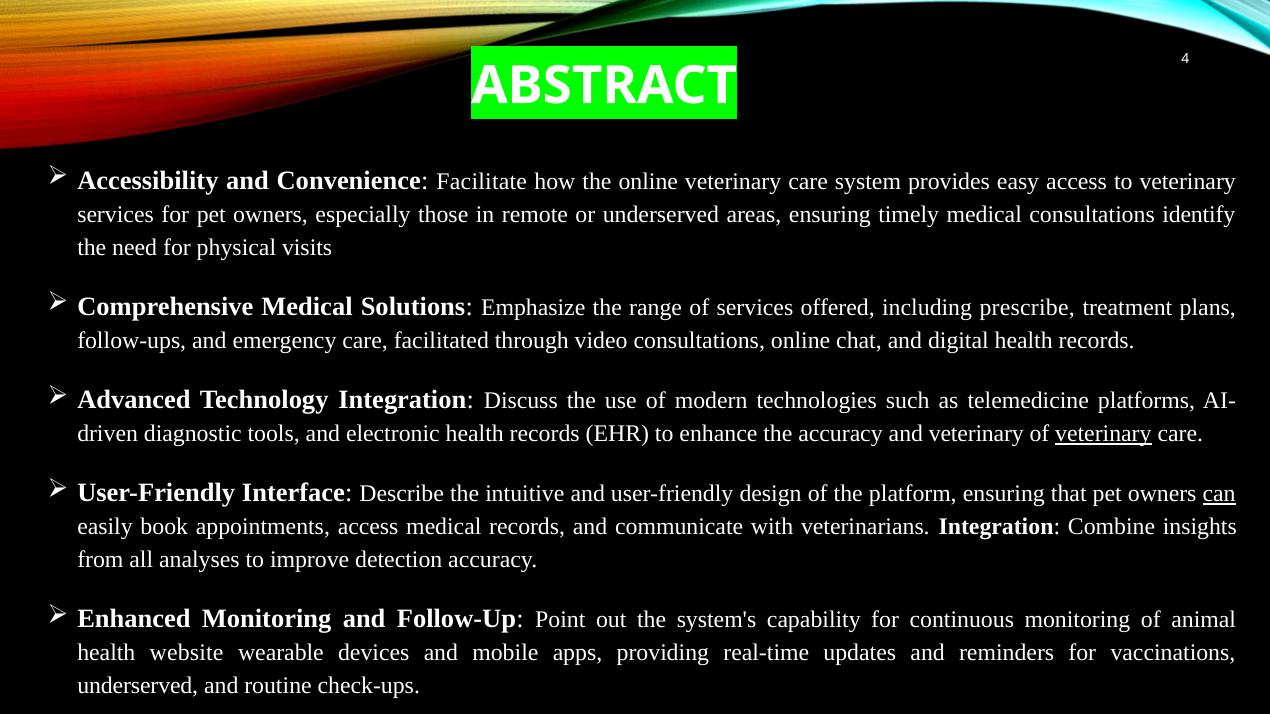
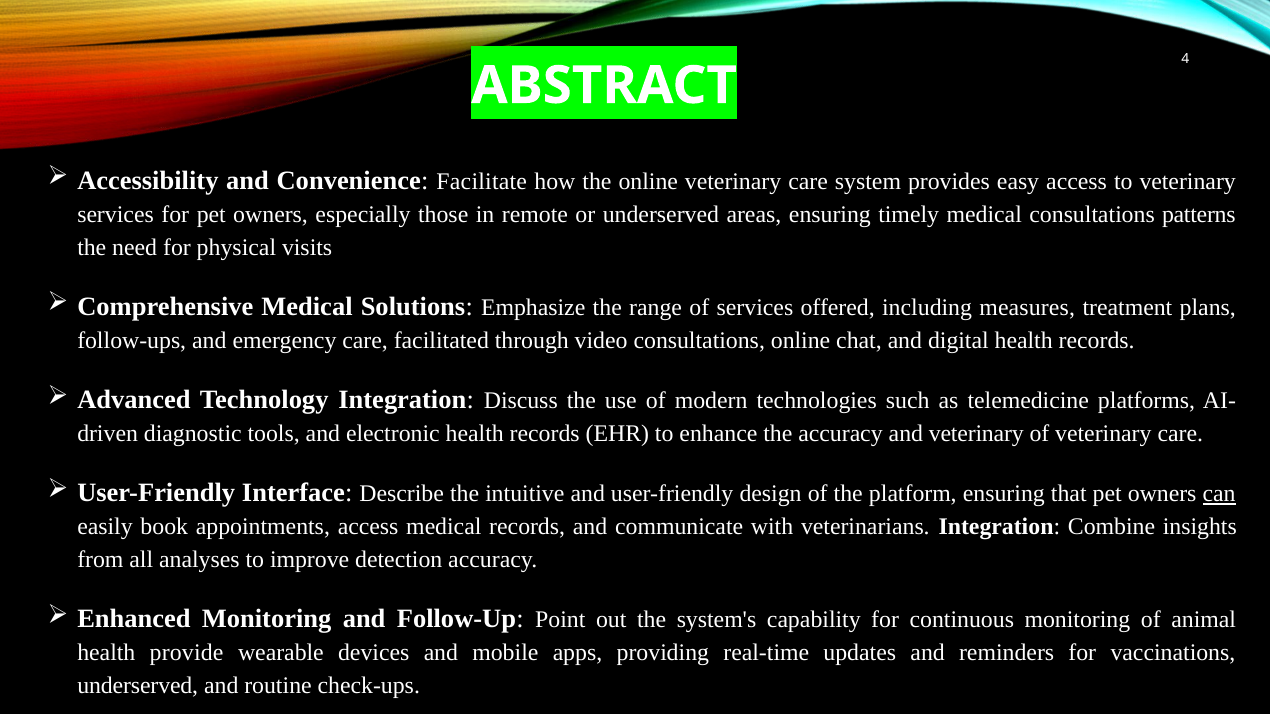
identify: identify -> patterns (1199, 215)
prescribe: prescribe -> measures (1027, 308)
veterinary underline: present -> none (1103, 434)
website: website -> provide (187, 653)
